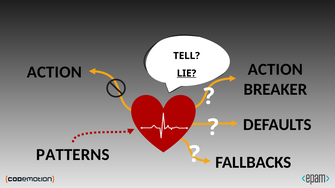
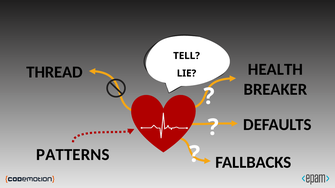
ACTION: ACTION -> HEALTH (275, 70)
ACTION: ACTION -> THREAD (55, 72)
LIE underline: present -> none (187, 73)
